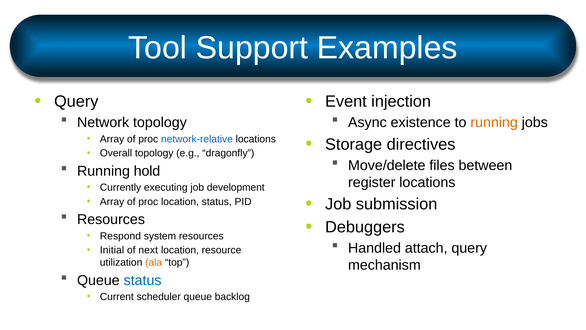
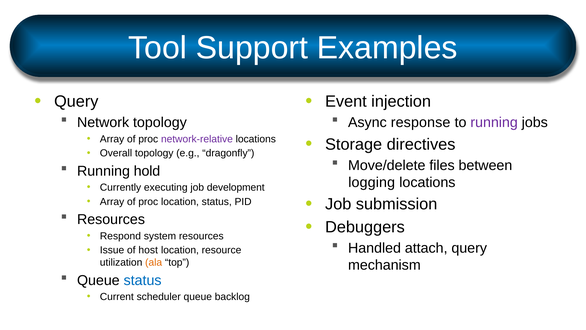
existence: existence -> response (421, 122)
running colour: orange -> purple (494, 122)
network-relative colour: blue -> purple (197, 139)
register: register -> logging (372, 182)
Initial: Initial -> Issue (112, 250)
next: next -> host (148, 250)
